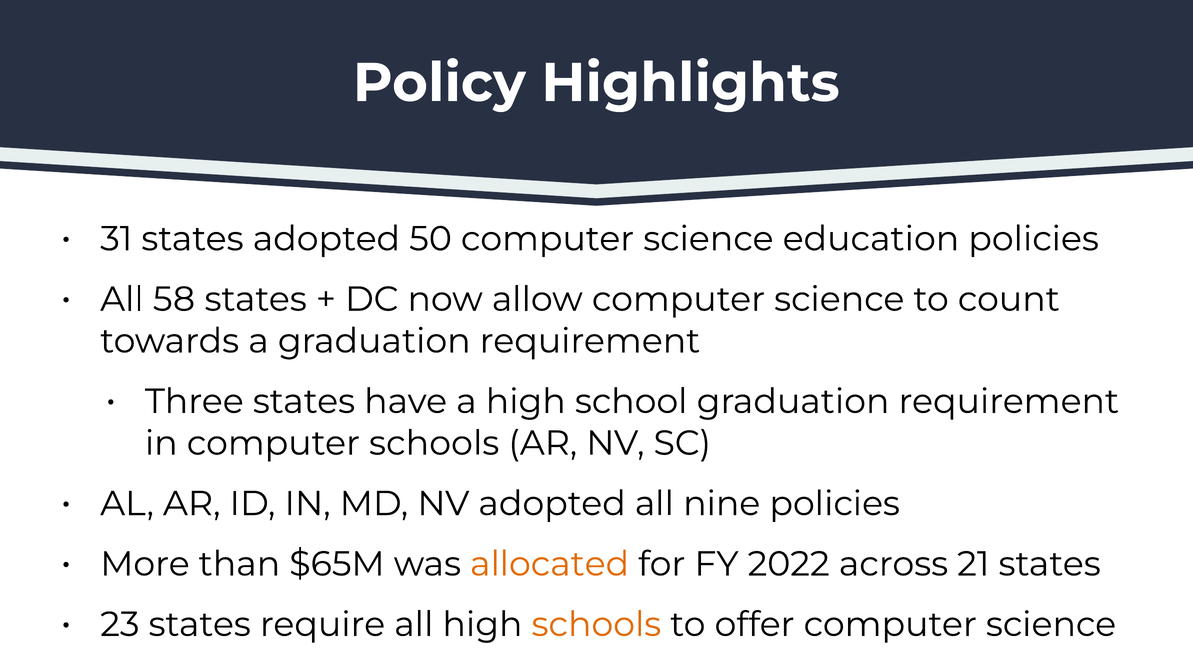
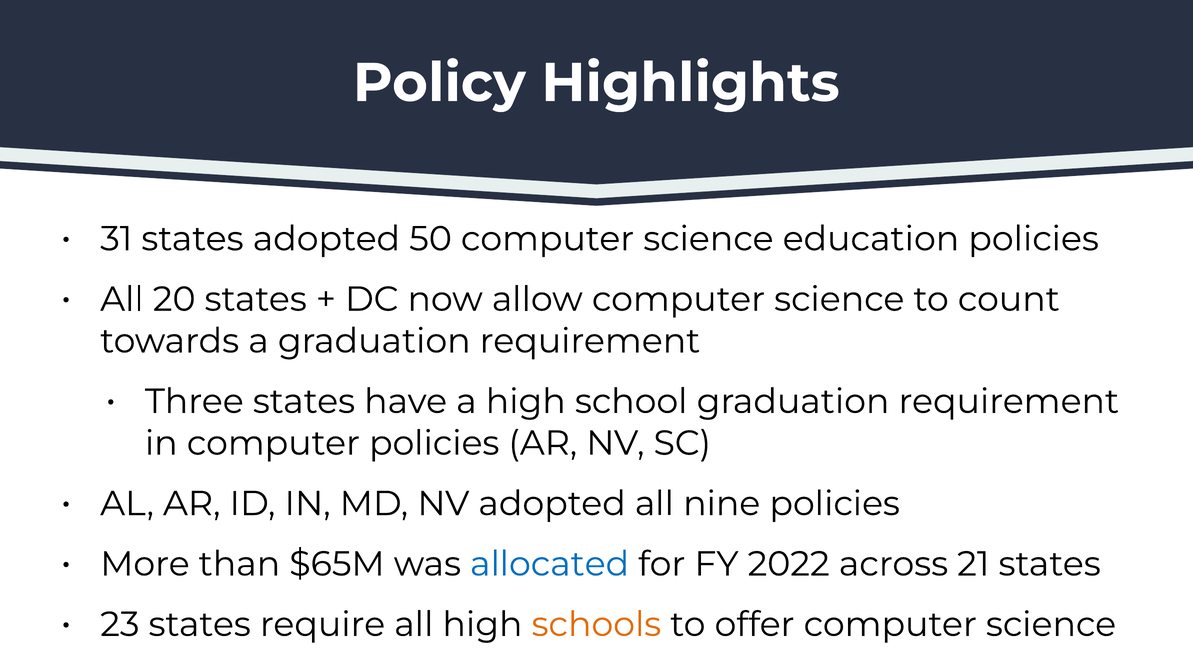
58: 58 -> 20 (174, 299)
computer schools: schools -> policies (434, 443)
allocated colour: orange -> blue (550, 564)
